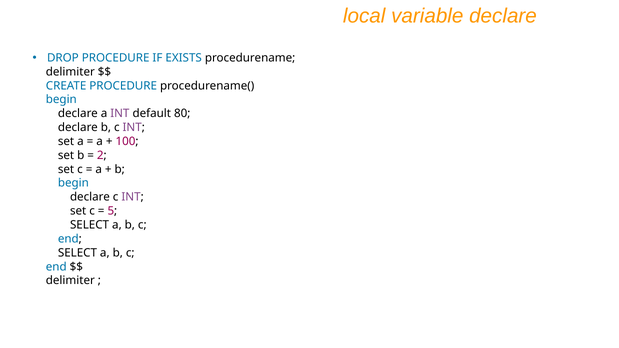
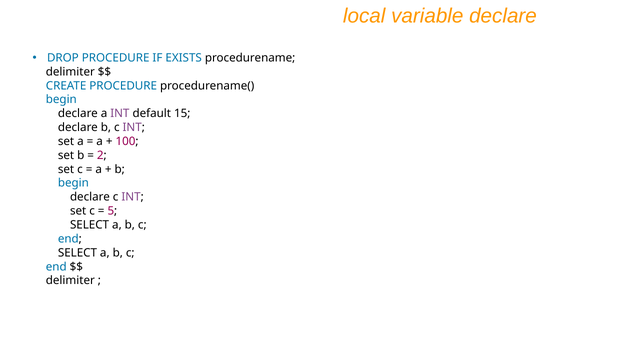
80: 80 -> 15 (182, 114)
